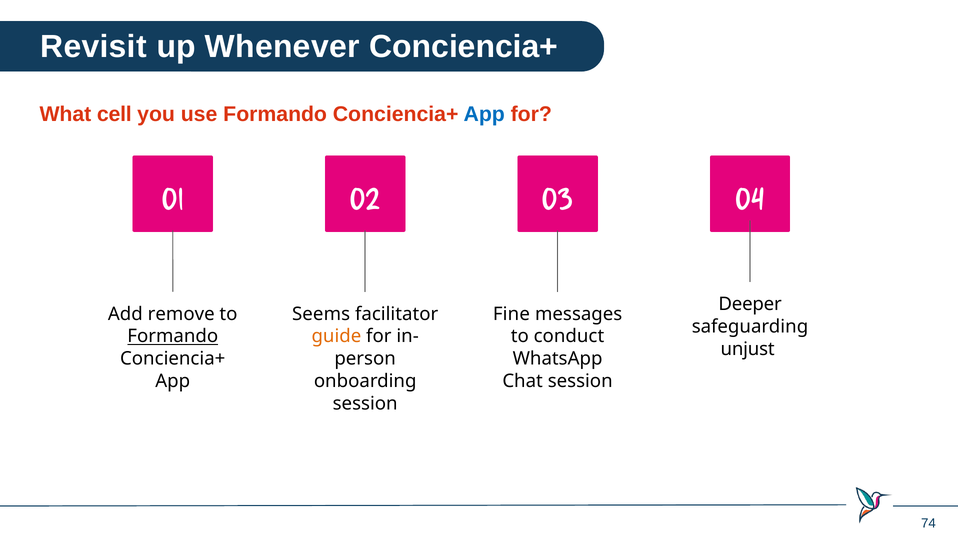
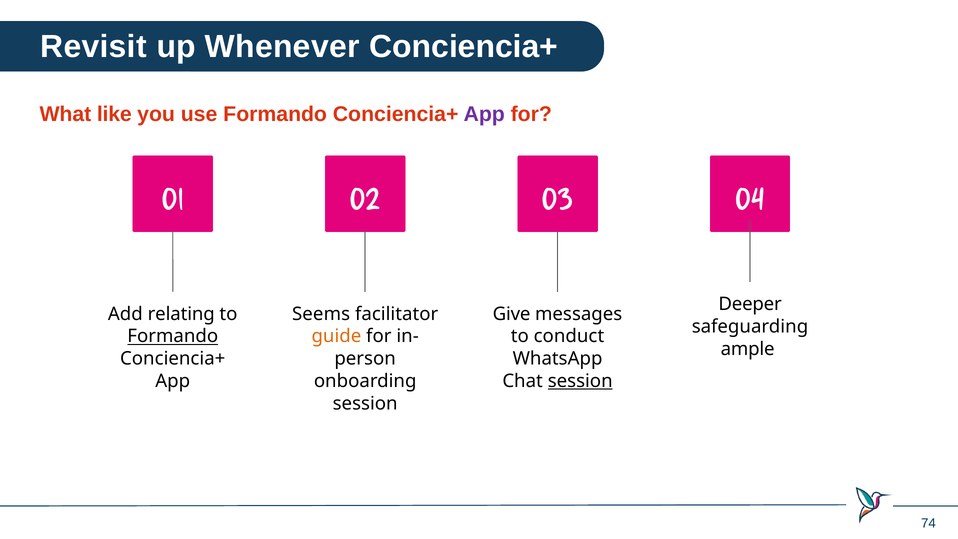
cell: cell -> like (114, 114)
App colour: blue -> purple (484, 114)
remove: remove -> relating (181, 314)
Fine: Fine -> Give (512, 314)
unjust: unjust -> ample (748, 349)
session underline: none -> present (580, 381)
